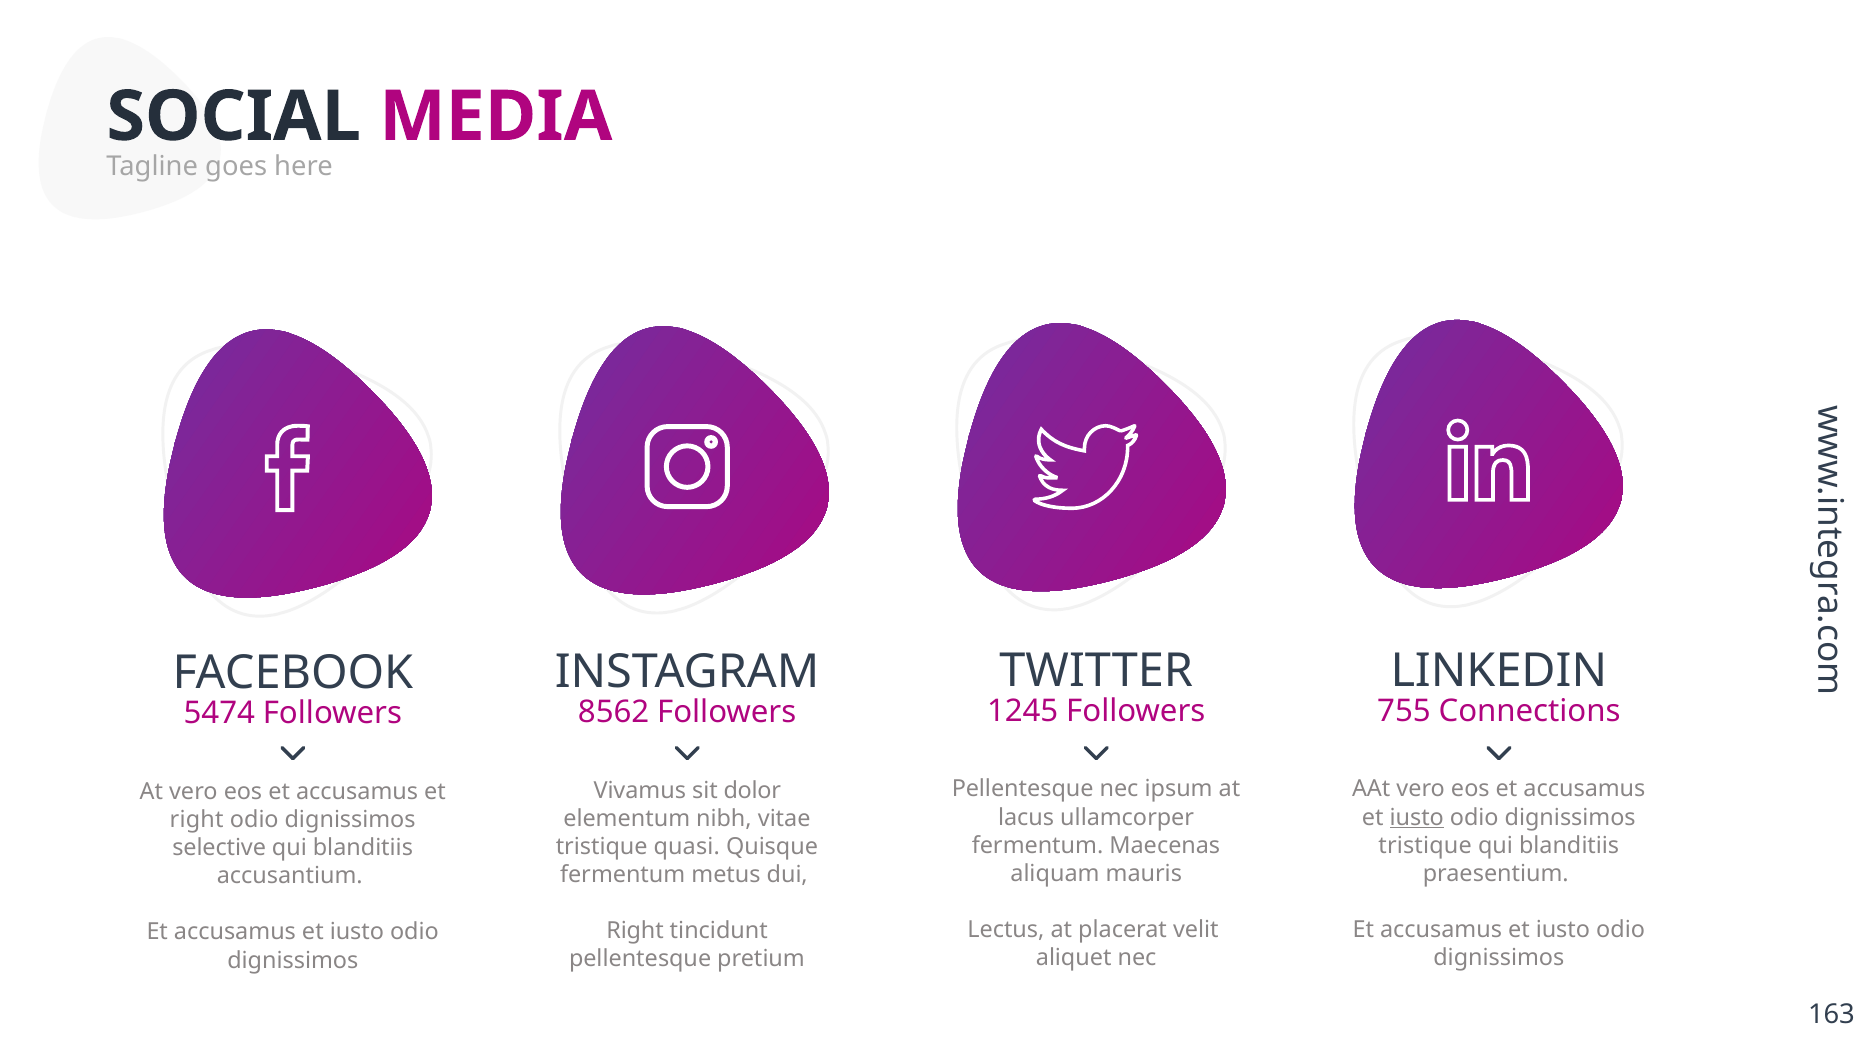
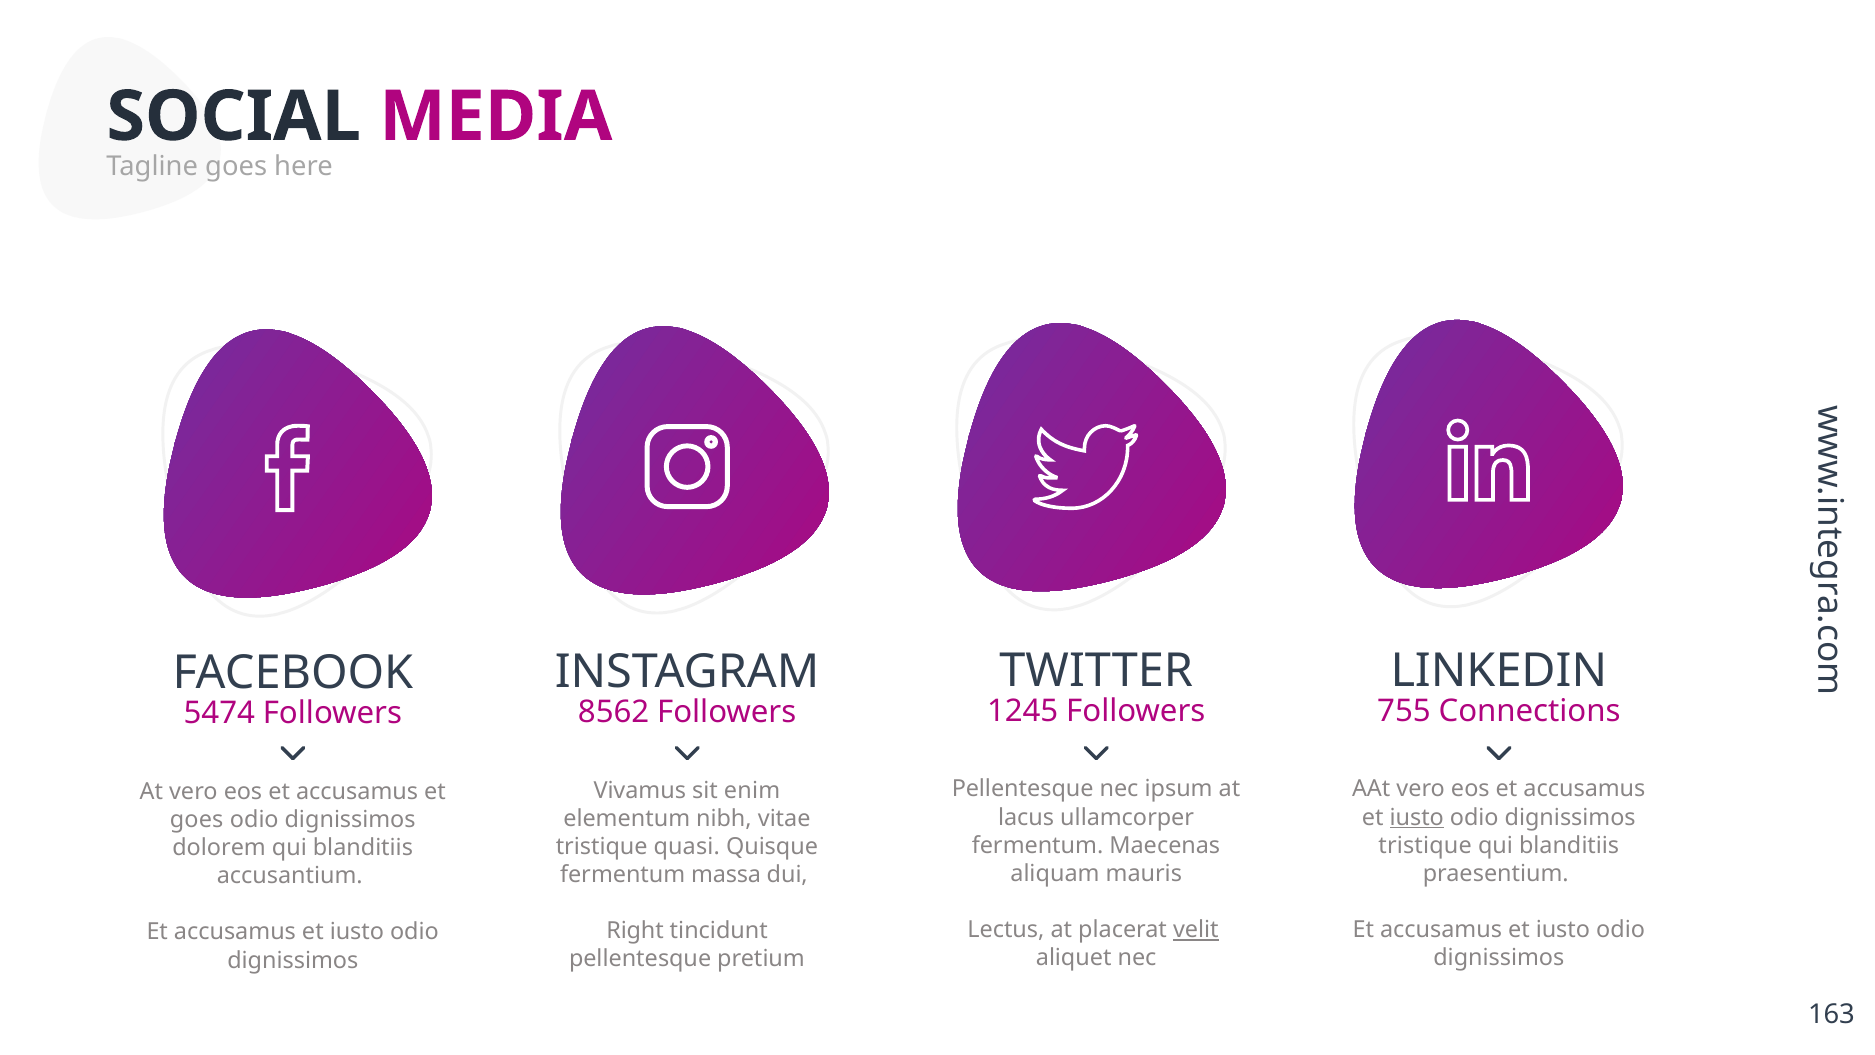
dolor: dolor -> enim (752, 790)
right: right -> goes (197, 819)
selective: selective -> dolorem (219, 848)
metus: metus -> massa (726, 874)
velit underline: none -> present (1196, 930)
